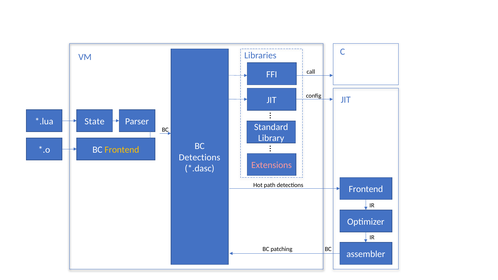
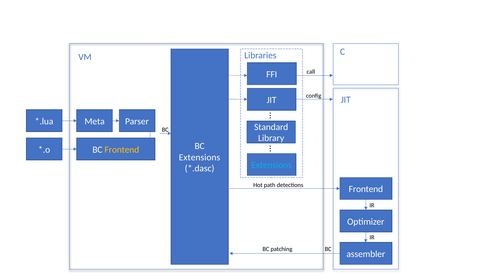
State: State -> Meta (95, 121)
Detections: Detections -> Extensions (200, 157)
Extensions colour: pink -> light blue (272, 165)
